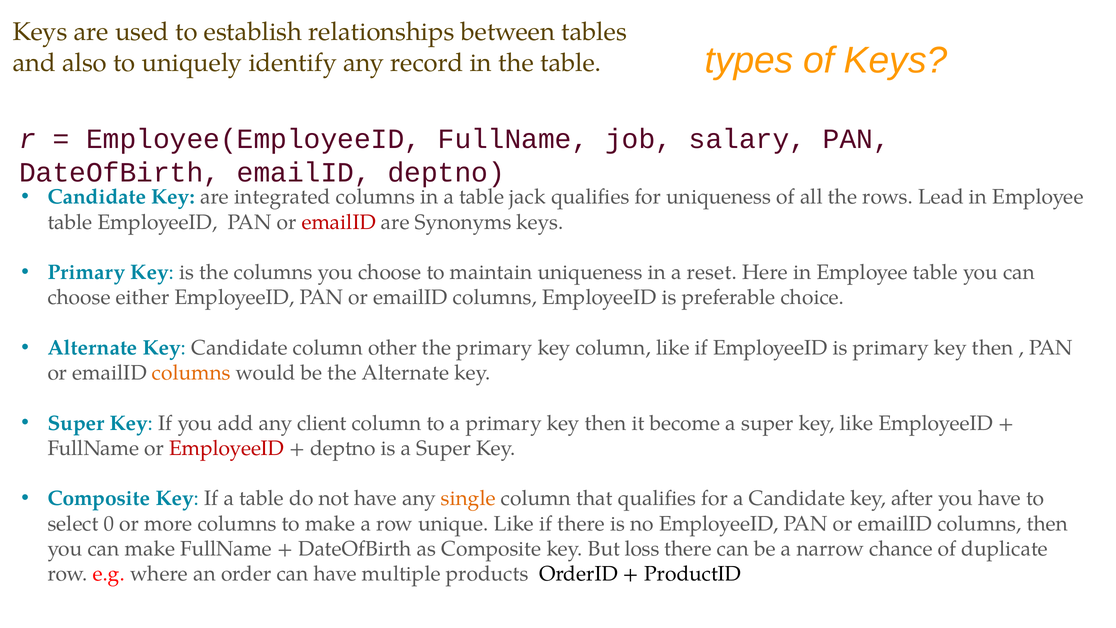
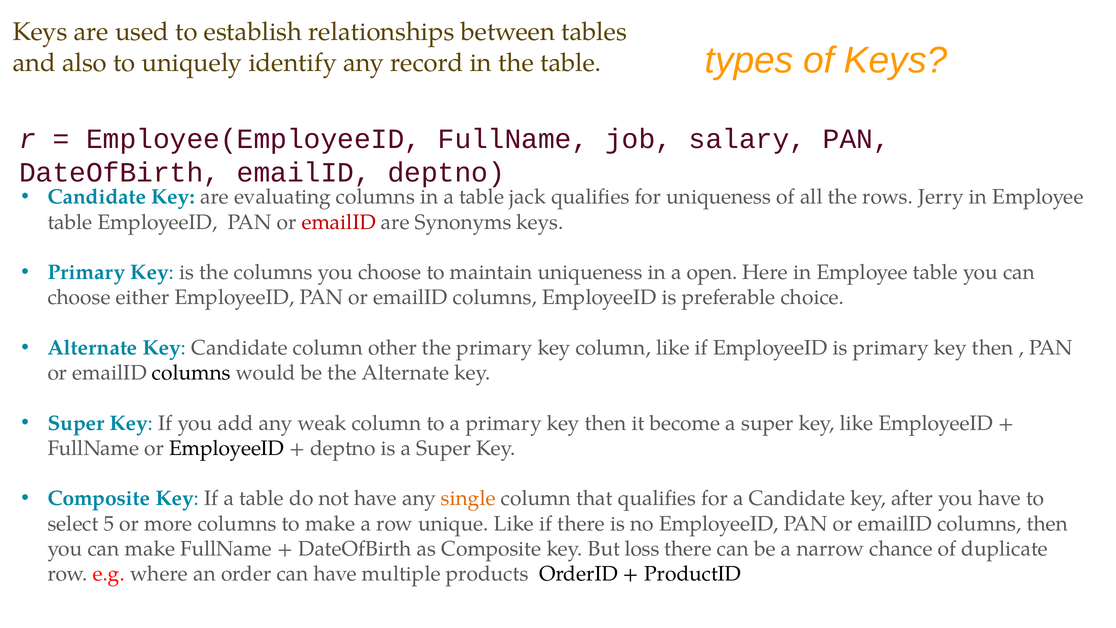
integrated: integrated -> evaluating (282, 197)
Lead: Lead -> Jerry (941, 197)
reset: reset -> open (712, 272)
columns colour: orange -> black (191, 373)
client: client -> weak (322, 423)
EmployeeID colour: red -> black (227, 448)
0: 0 -> 5 (109, 523)
